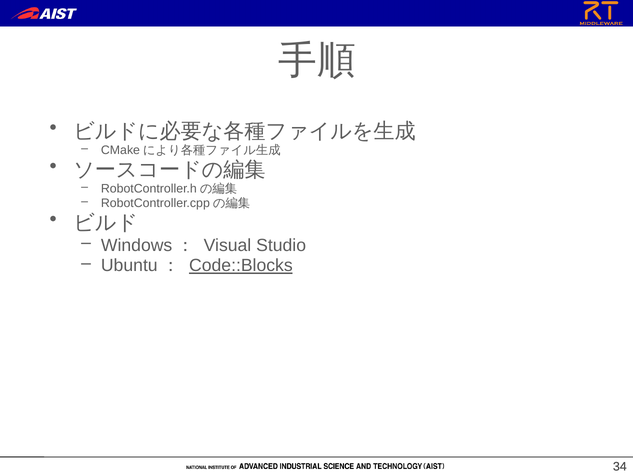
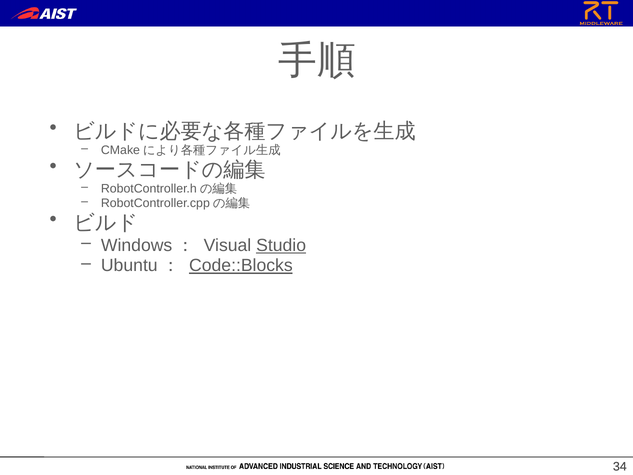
Studio underline: none -> present (281, 245)
